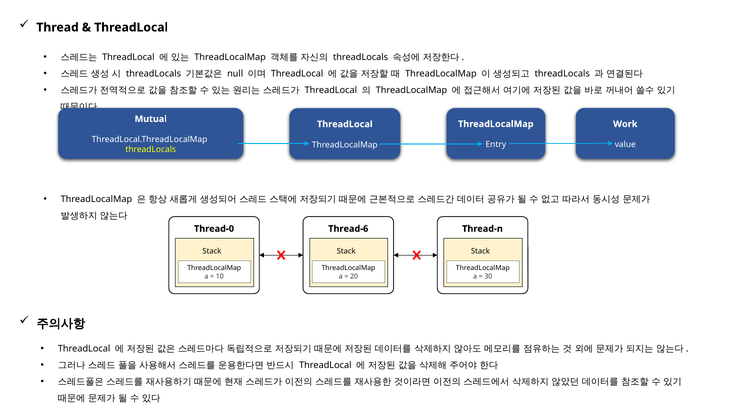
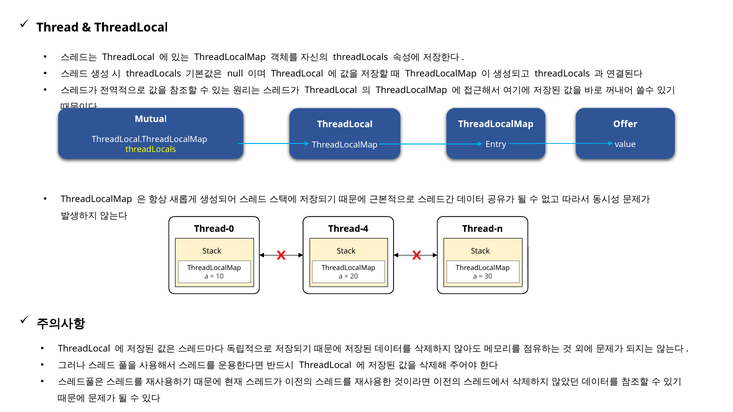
Work: Work -> Offer (625, 124)
Thread-6: Thread-6 -> Thread-4 (348, 229)
